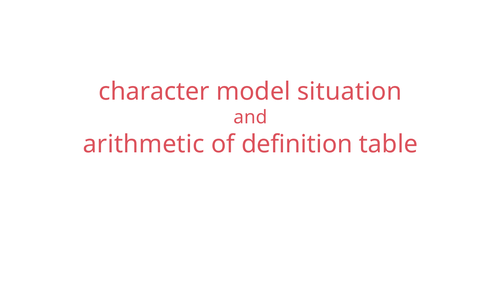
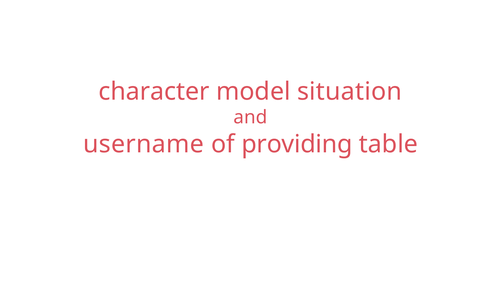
arithmetic: arithmetic -> username (144, 144)
definition: definition -> providing (297, 144)
